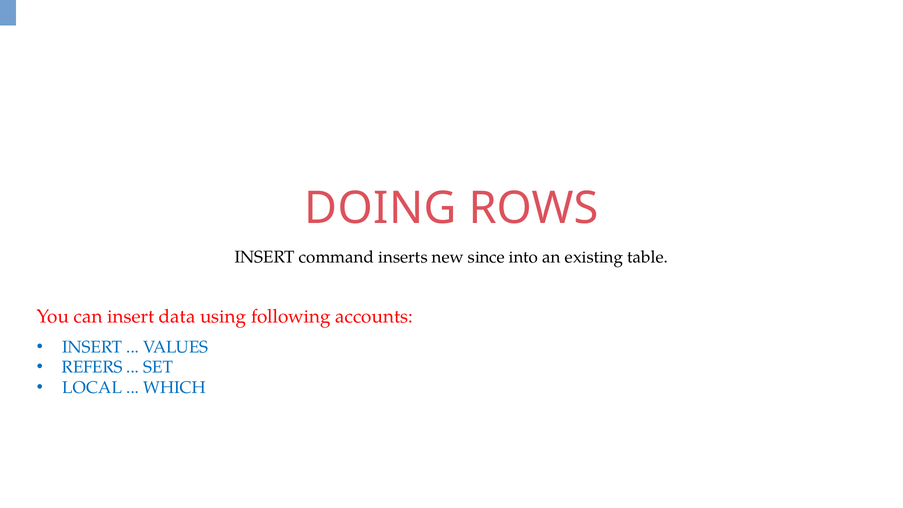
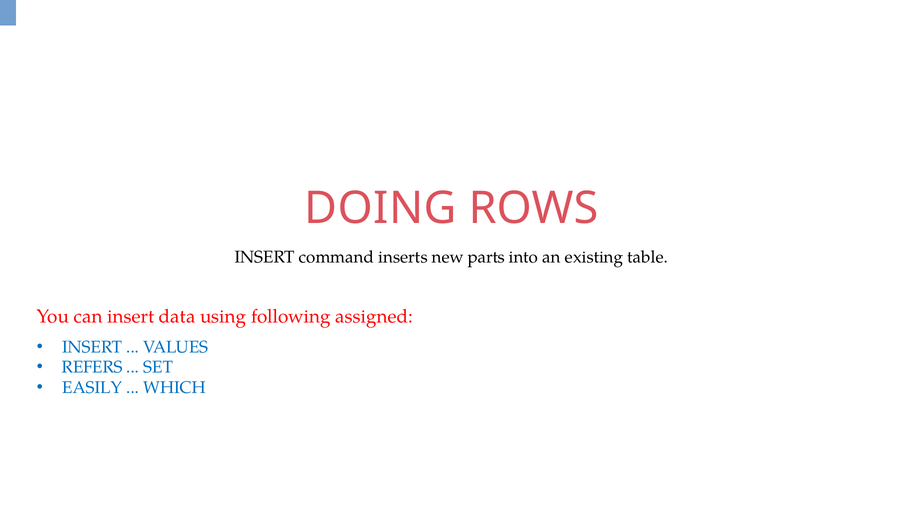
since: since -> parts (486, 257)
accounts: accounts -> assigned (374, 317)
LOCAL: LOCAL -> EASILY (92, 388)
